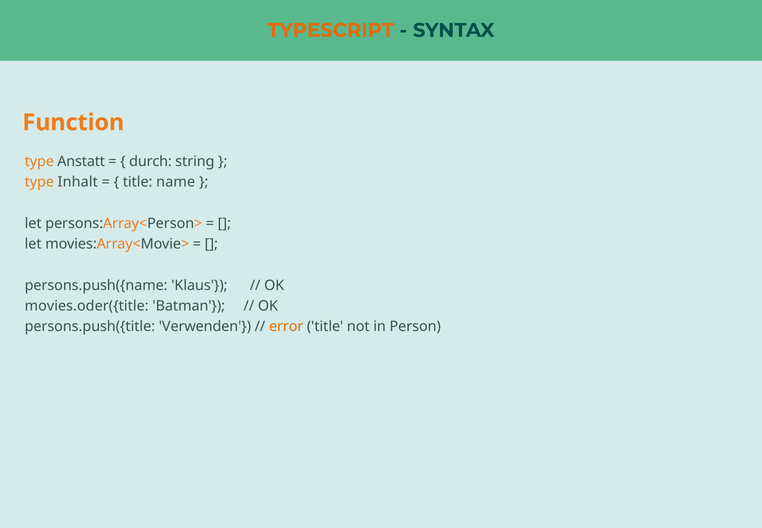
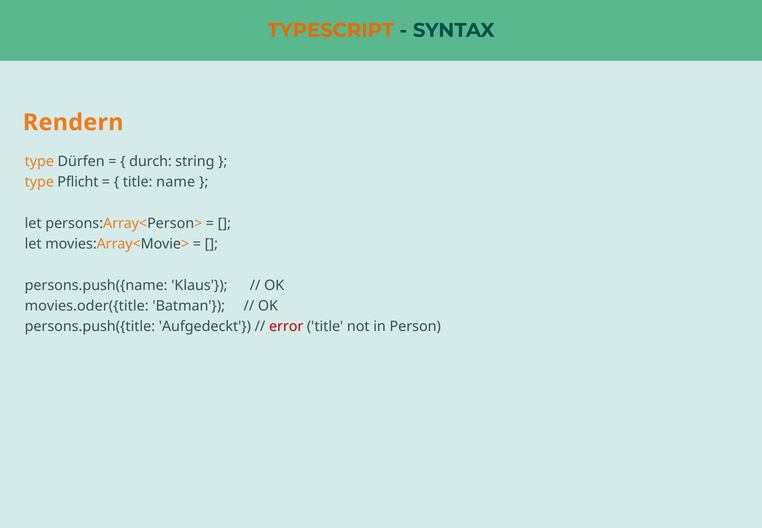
Function: Function -> Rendern (73, 122)
Anstatt: Anstatt -> Dürfen (81, 161)
Inhalt: Inhalt -> Pflicht (78, 182)
Verwenden: Verwenden -> Aufgedeckt (205, 326)
error colour: orange -> red (286, 326)
